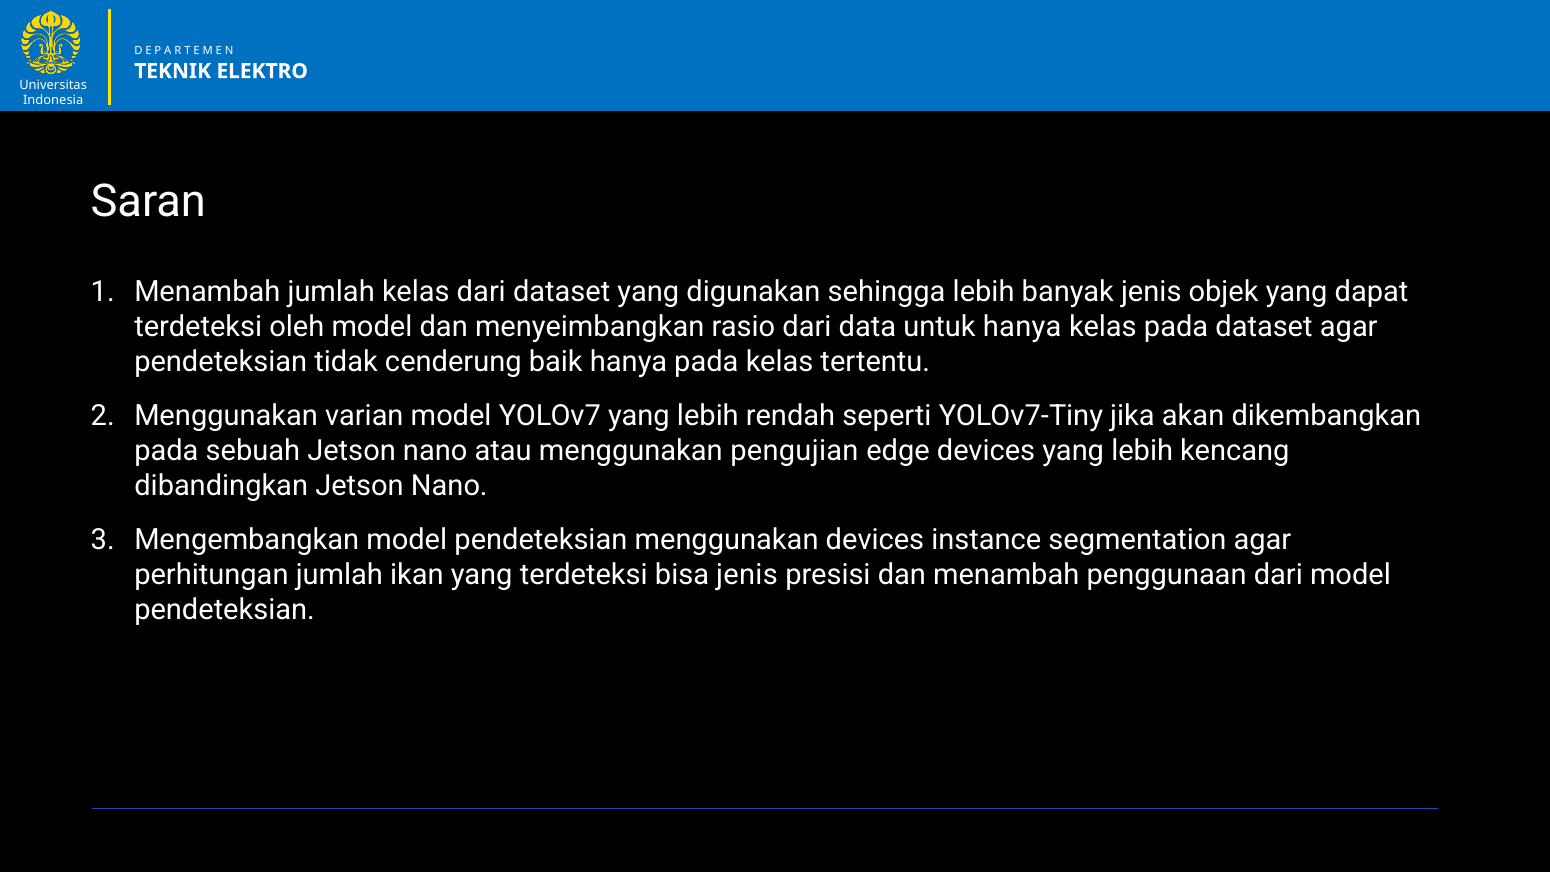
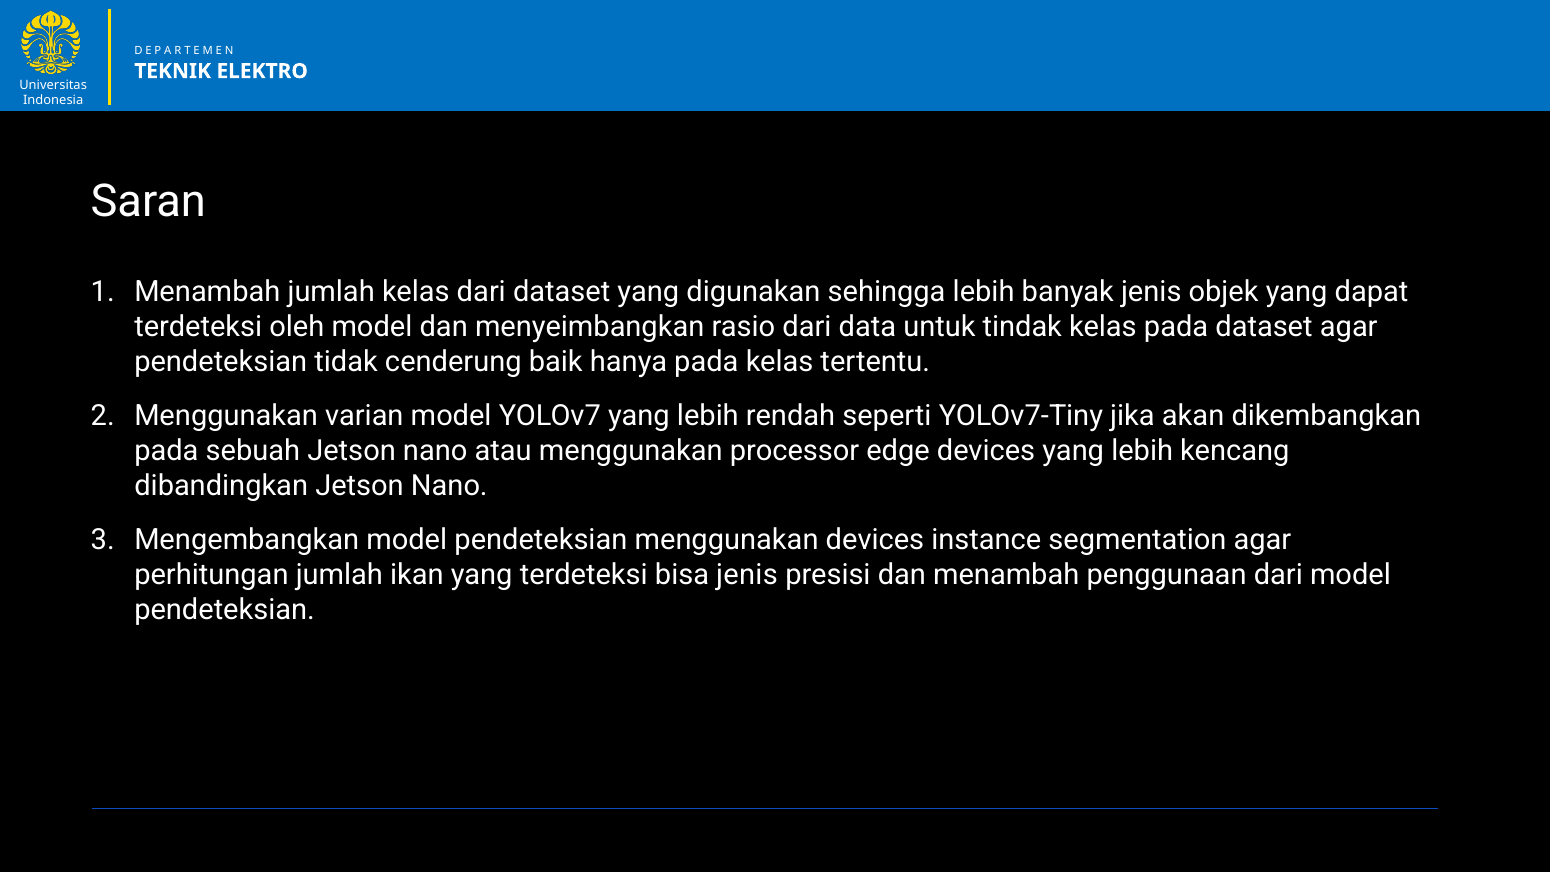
untuk hanya: hanya -> tindak (1022, 327)
pengujian: pengujian -> processor (795, 451)
